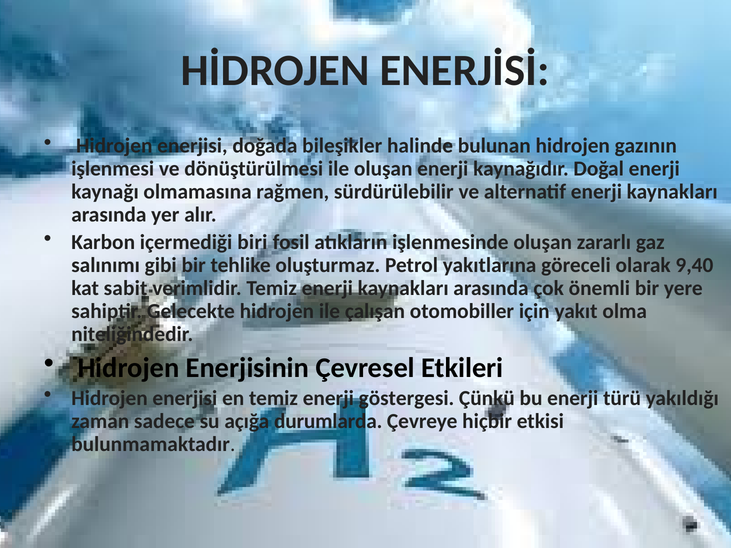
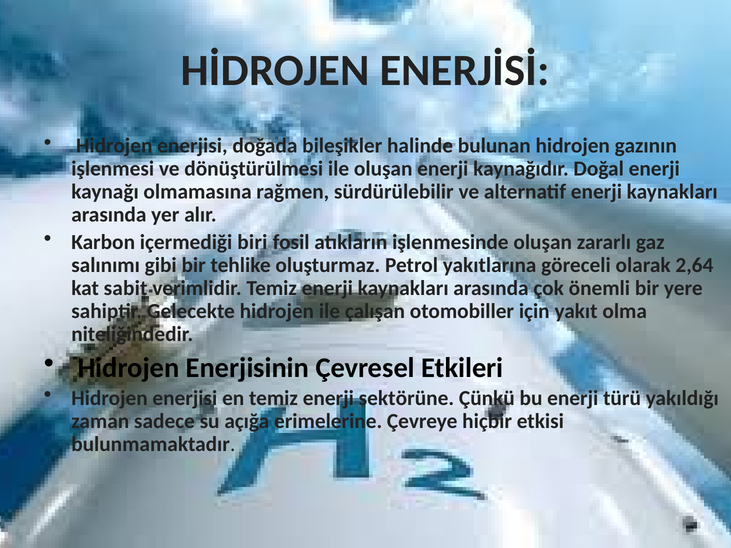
9,40: 9,40 -> 2,64 (694, 265)
göstergesi: göstergesi -> sektörüne (406, 398)
durumlarda: durumlarda -> erimelerine (328, 421)
